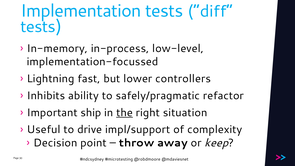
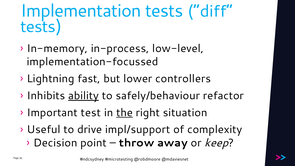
ability underline: none -> present (83, 96)
safely/pragmatic: safely/pragmatic -> safely/behaviour (158, 96)
ship: ship -> test (91, 113)
